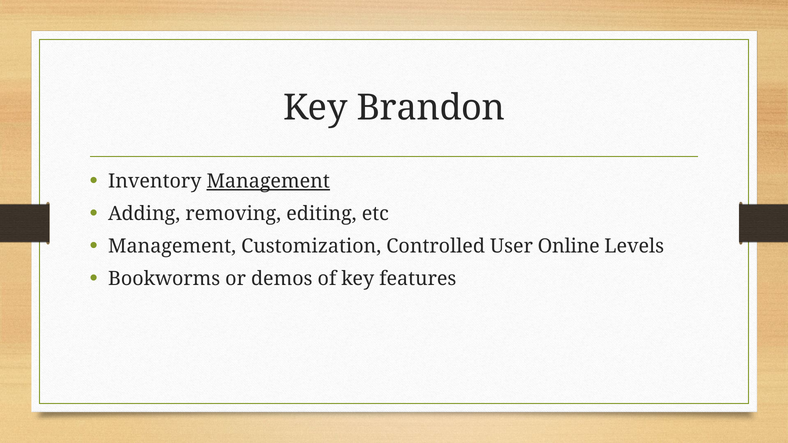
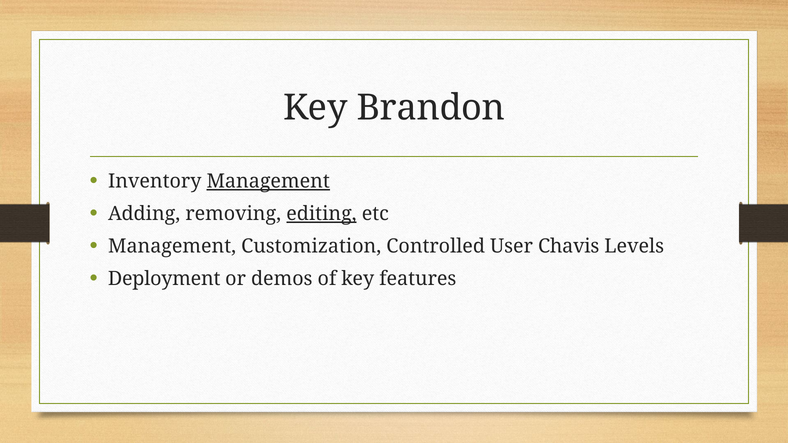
editing underline: none -> present (321, 214)
Online: Online -> Chavis (569, 246)
Bookworms: Bookworms -> Deployment (164, 279)
